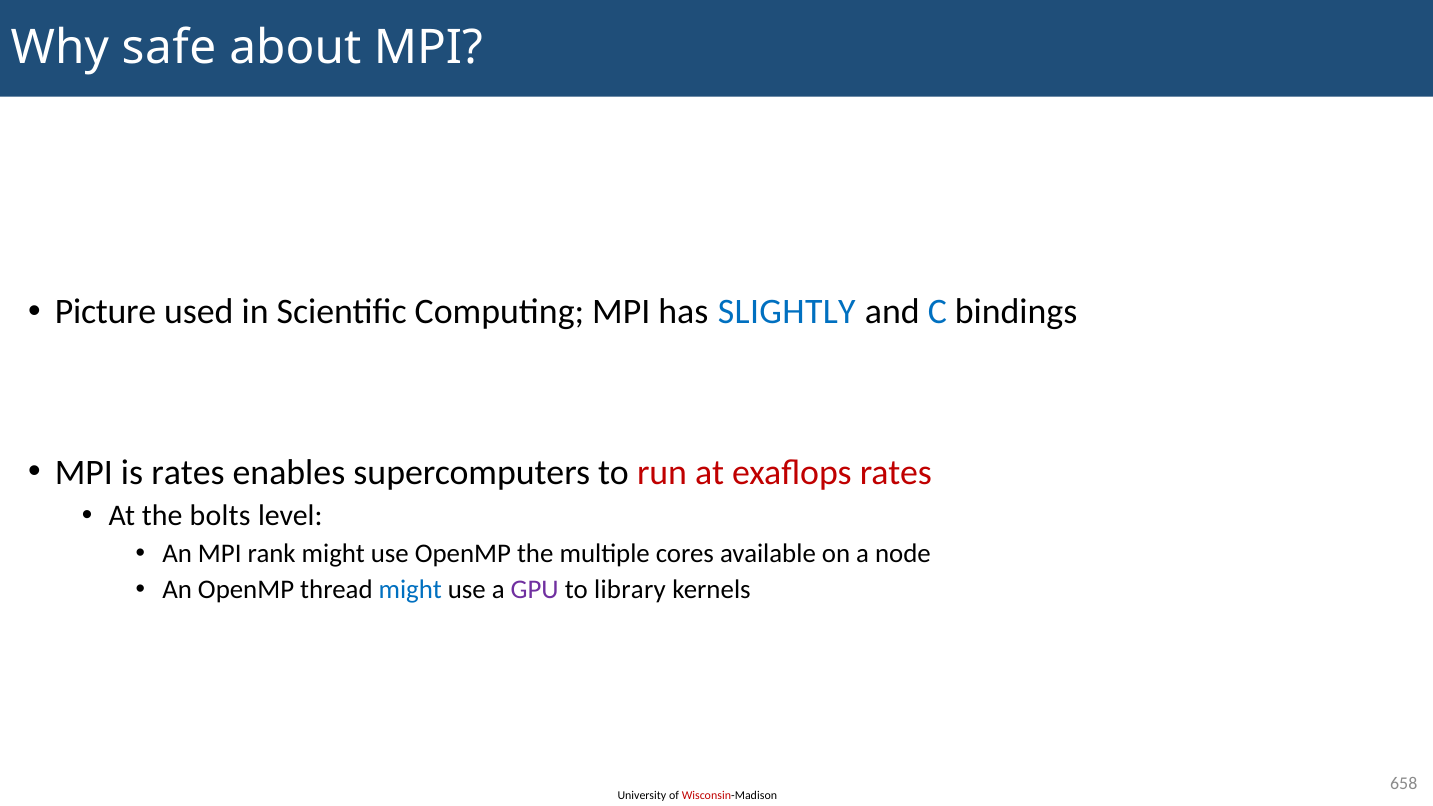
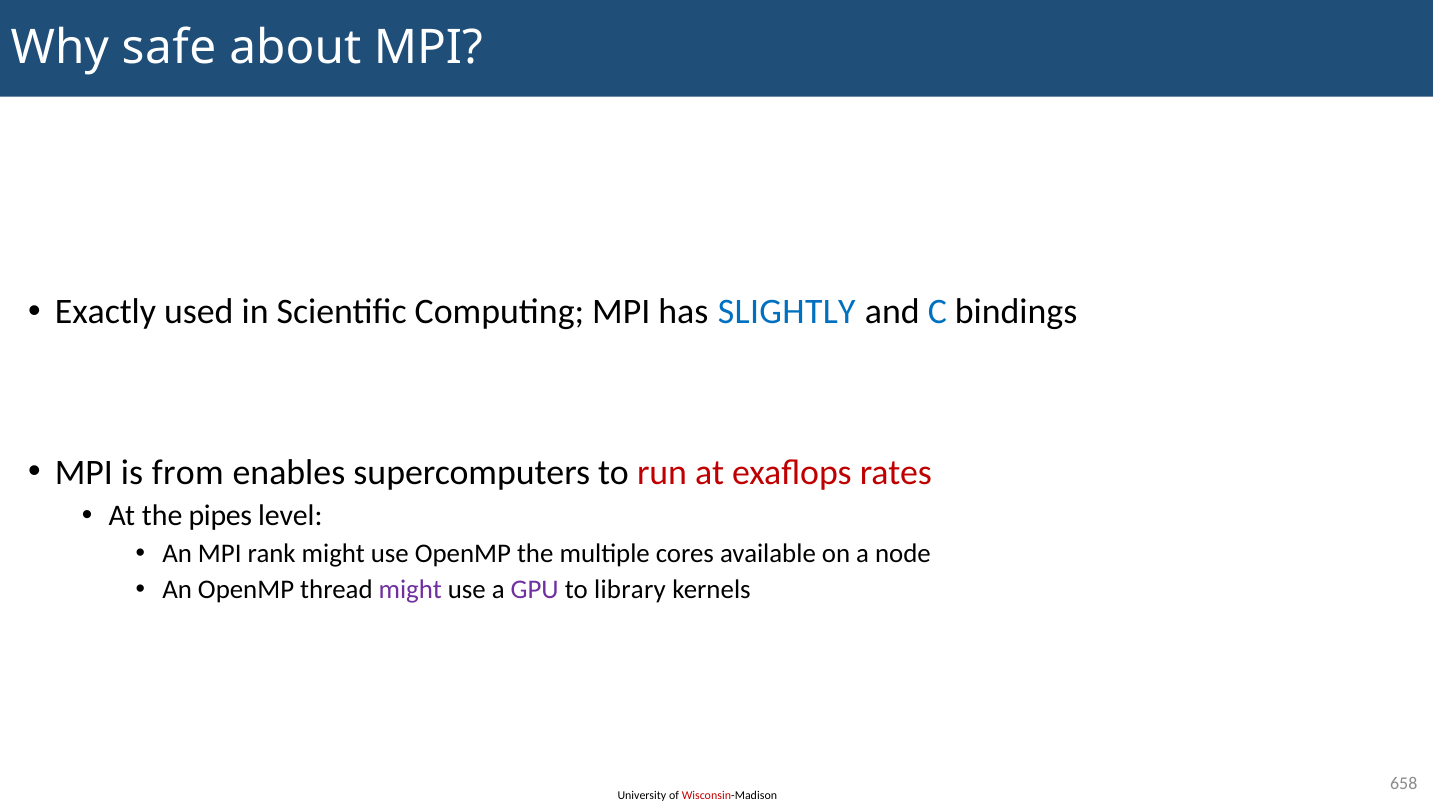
Picture: Picture -> Exactly (105, 312)
is rates: rates -> from (188, 473)
bolts: bolts -> pipes (220, 516)
might colour: blue -> purple (410, 590)
